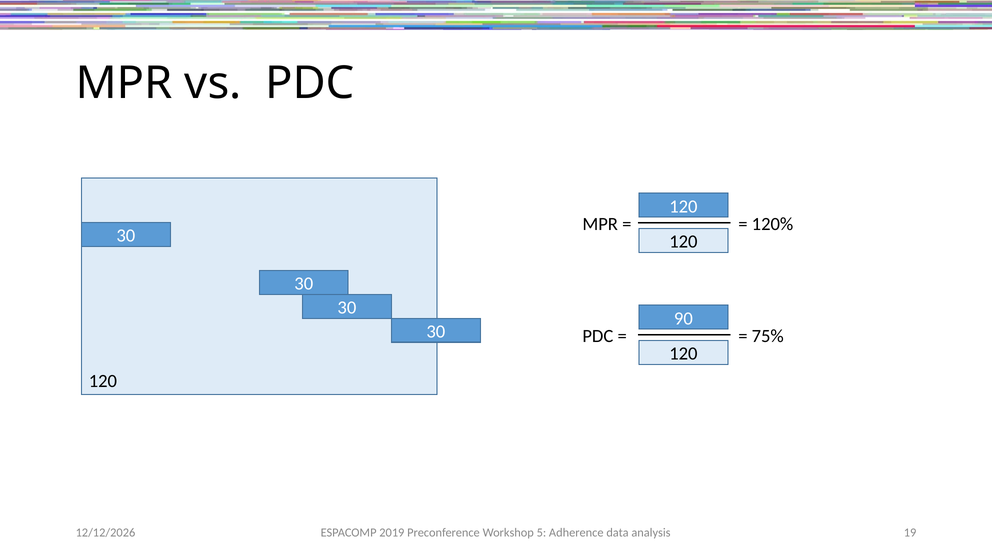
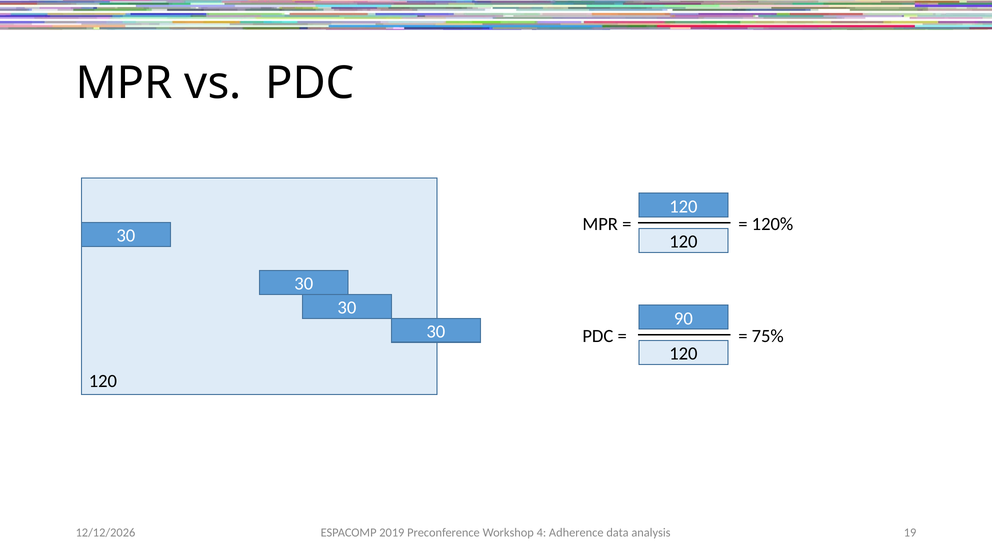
5: 5 -> 4 (541, 533)
